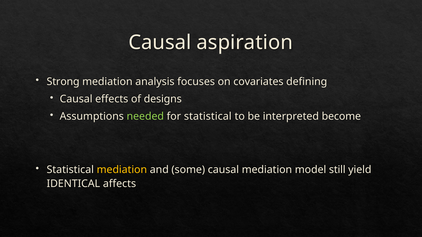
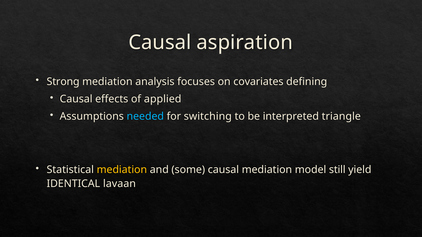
designs: designs -> applied (163, 99)
needed colour: light green -> light blue (145, 117)
for statistical: statistical -> switching (208, 117)
become: become -> triangle (341, 117)
affects: affects -> lavaan (119, 184)
